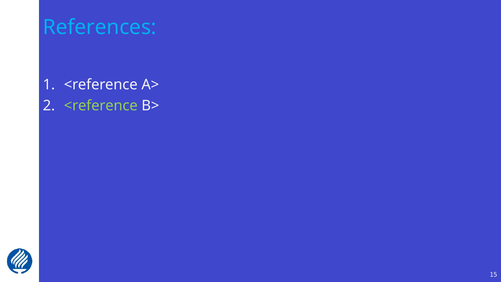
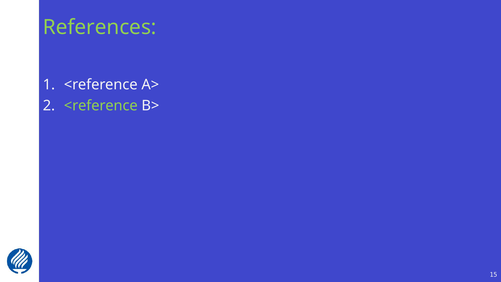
References colour: light blue -> light green (100, 27)
